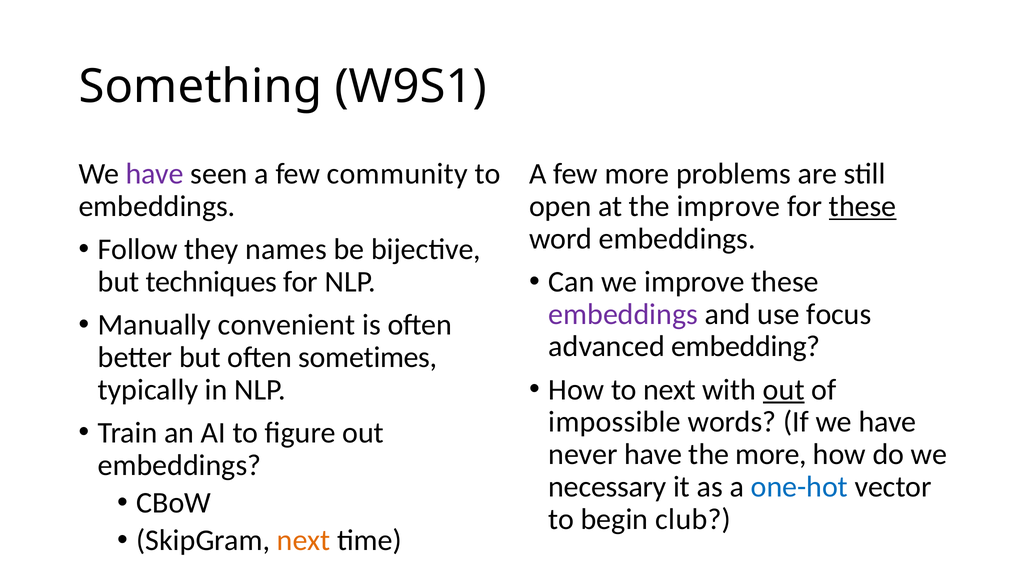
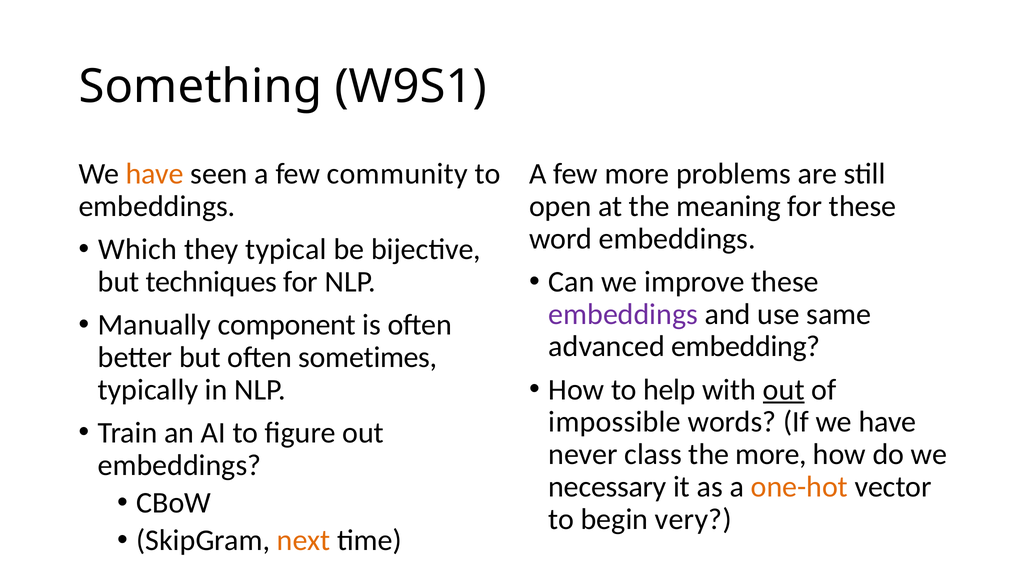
have colour: purple -> orange (155, 174)
the improve: improve -> meaning (729, 206)
these underline: present -> none (863, 206)
Follow: Follow -> Which (138, 250)
names: names -> typical (286, 250)
focus: focus -> same (839, 314)
convenient: convenient -> component (287, 325)
to next: next -> help (669, 390)
never have: have -> class (653, 455)
one-hot colour: blue -> orange (799, 487)
club: club -> very (693, 519)
